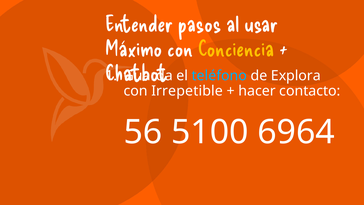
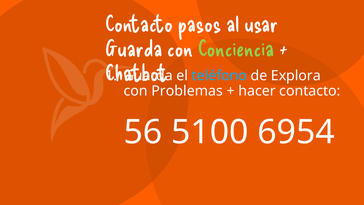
Entender: Entender -> Contacto (139, 24)
Máximo: Máximo -> Guarda (134, 49)
Conciencia colour: yellow -> light green (236, 49)
Irrepetible: Irrepetible -> Problemas (187, 91)
6964: 6964 -> 6954 (296, 132)
